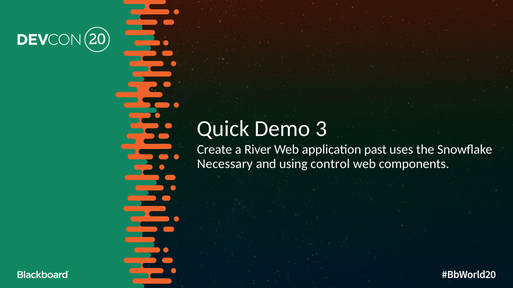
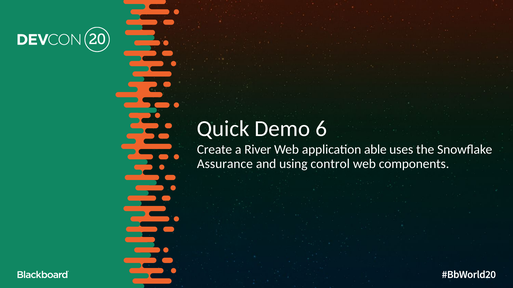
3: 3 -> 6 (321, 129)
past: past -> able (375, 150)
Necessary: Necessary -> Assurance (225, 164)
